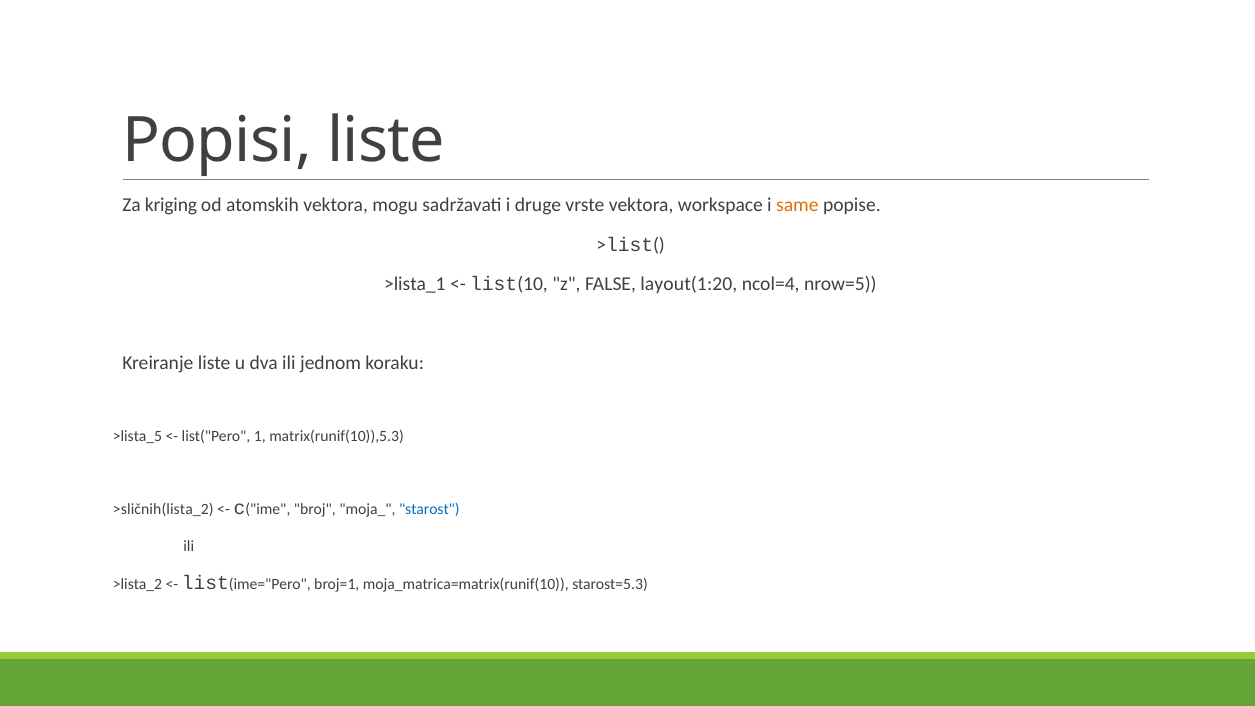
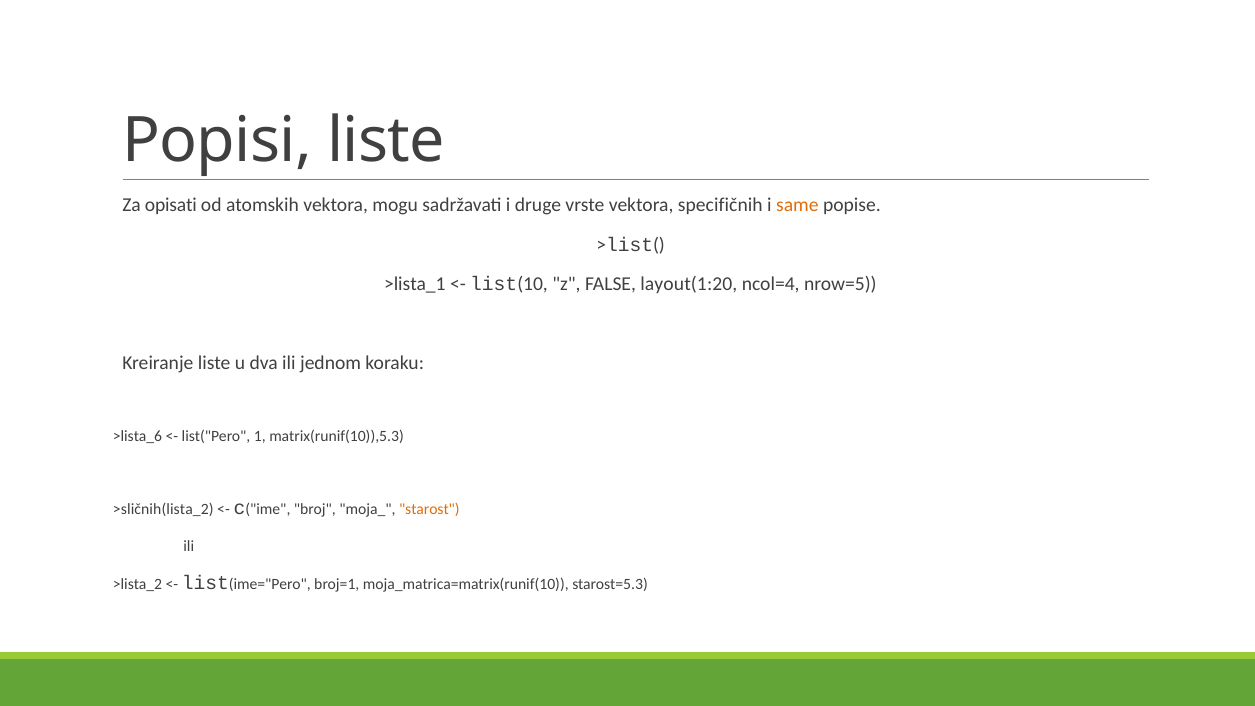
kriging: kriging -> opisati (171, 205)
workspace: workspace -> specifičnih (720, 205)
>lista_5: >lista_5 -> >lista_6 (138, 436)
starost colour: blue -> orange (429, 510)
